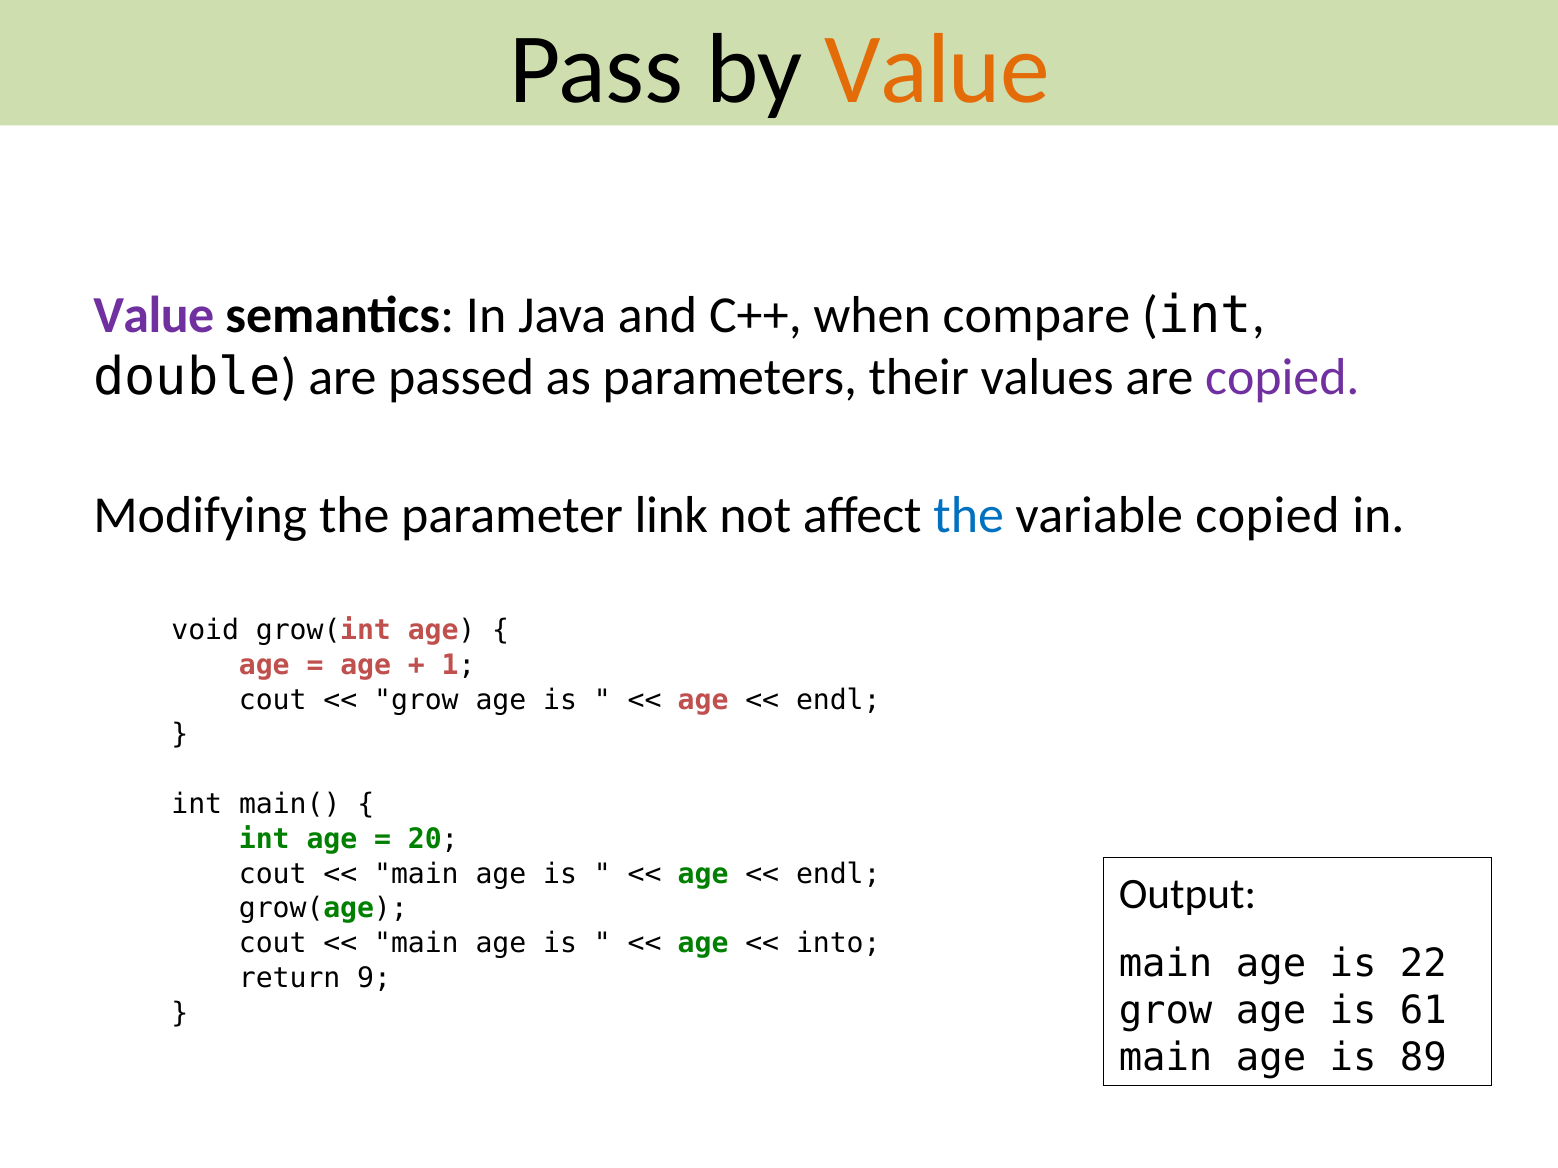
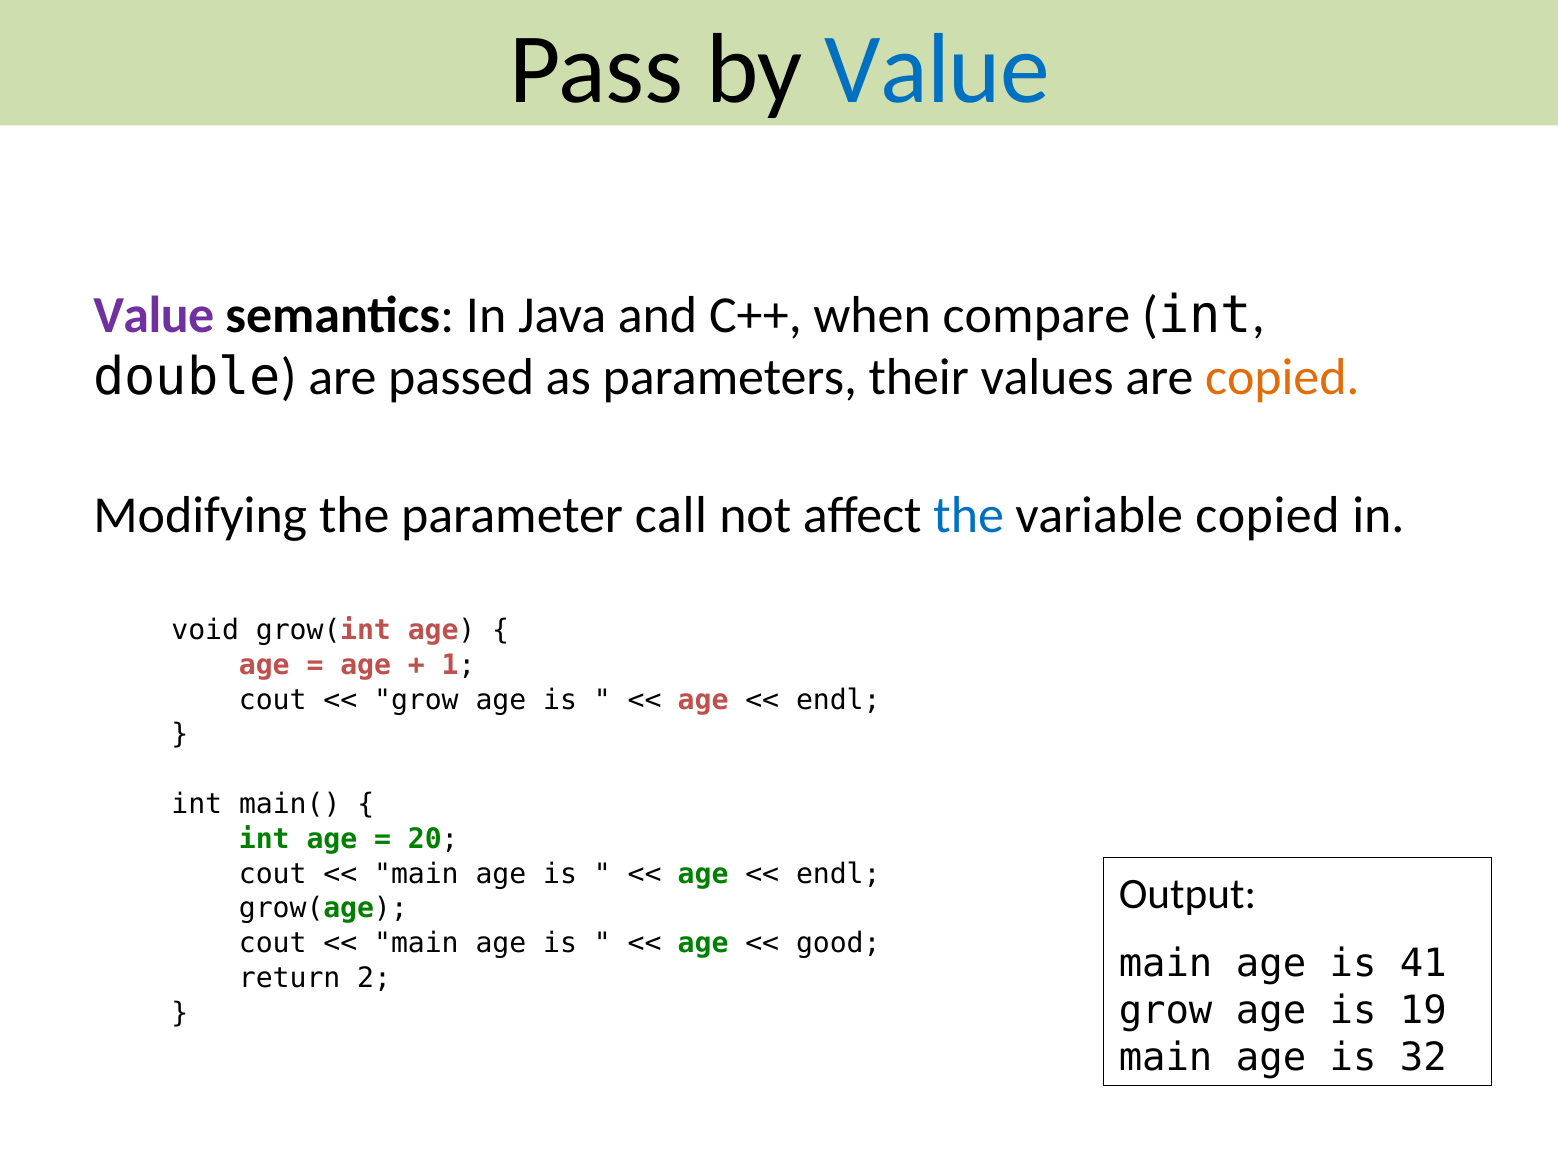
Value colour: orange -> blue (937, 69)
copied colour: purple -> orange (1282, 378)
link: link -> call (671, 516)
into: into -> good (838, 944)
22: 22 -> 41 (1423, 964)
9: 9 -> 2 (374, 979)
61: 61 -> 19 (1423, 1011)
89: 89 -> 32 (1423, 1058)
